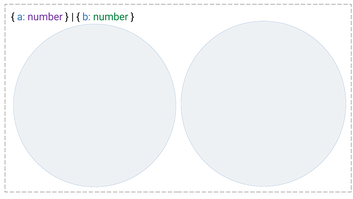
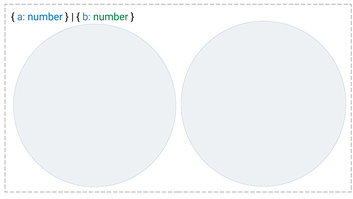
number colour: purple -> blue (45, 17)
